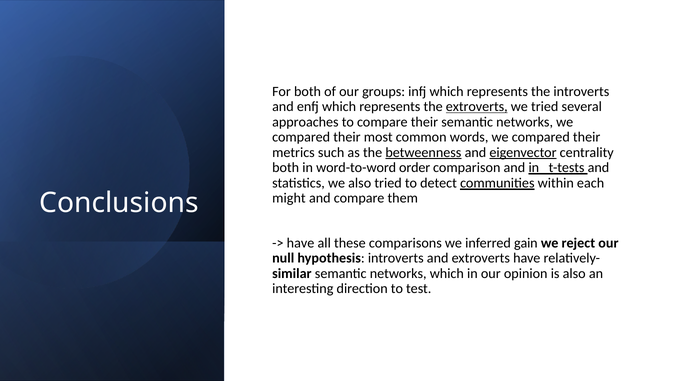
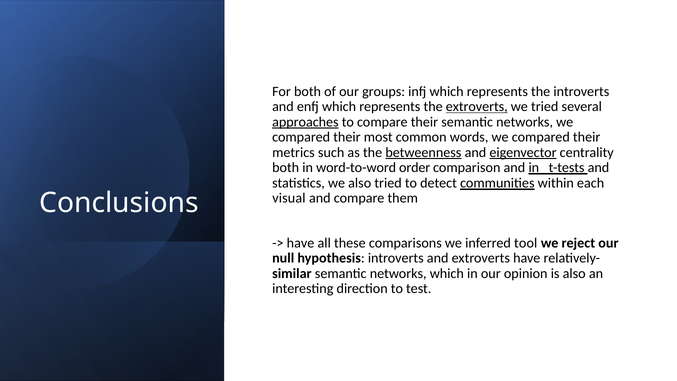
approaches underline: none -> present (305, 122)
might: might -> visual (289, 198)
gain: gain -> tool (526, 243)
